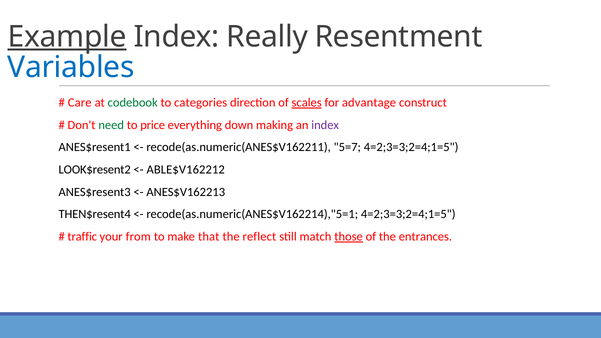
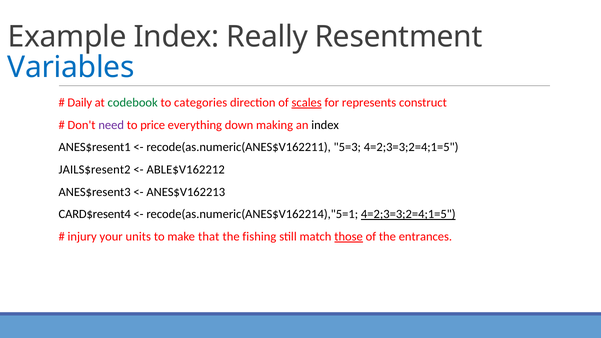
Example underline: present -> none (67, 37)
Care: Care -> Daily (80, 103)
advantage: advantage -> represents (369, 103)
need colour: green -> purple (111, 125)
index colour: purple -> black (325, 125)
5=7: 5=7 -> 5=3 (347, 147)
LOOK$resent2: LOOK$resent2 -> JAILS$resent2 (95, 170)
THEN$resent4: THEN$resent4 -> CARD$resent4 (95, 214)
4=2;3=3;2=4;1=5 underline: none -> present (408, 214)
traffic: traffic -> injury (82, 237)
from: from -> units (138, 237)
reflect: reflect -> fishing (259, 237)
